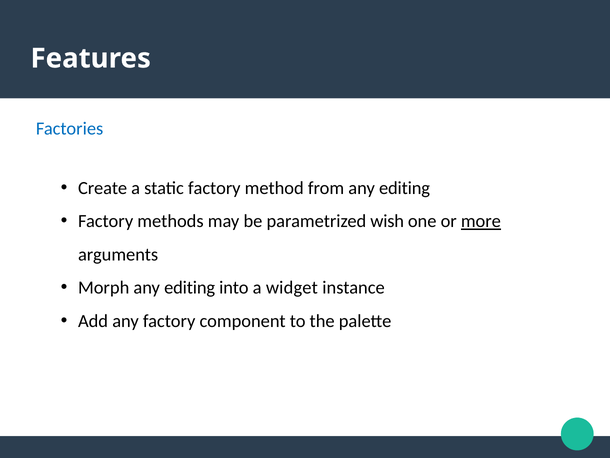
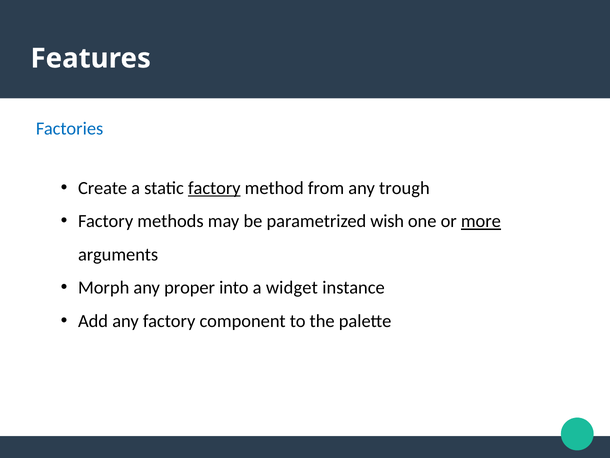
factory underline: none -> present (214, 188)
from any editing: editing -> trough (404, 188)
Morph any editing: editing -> proper (190, 287)
